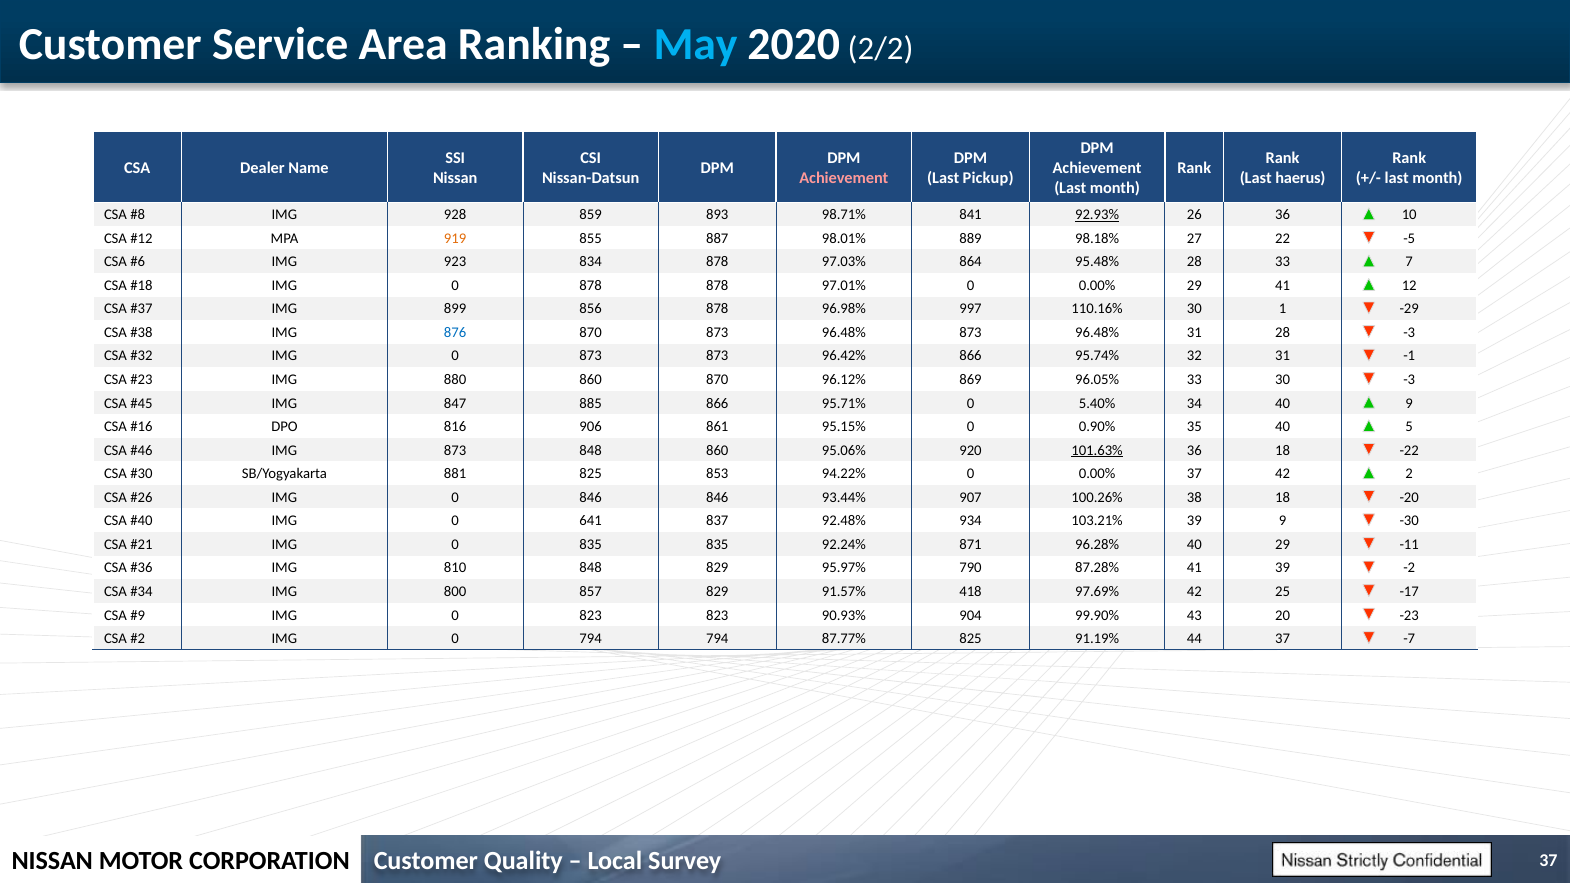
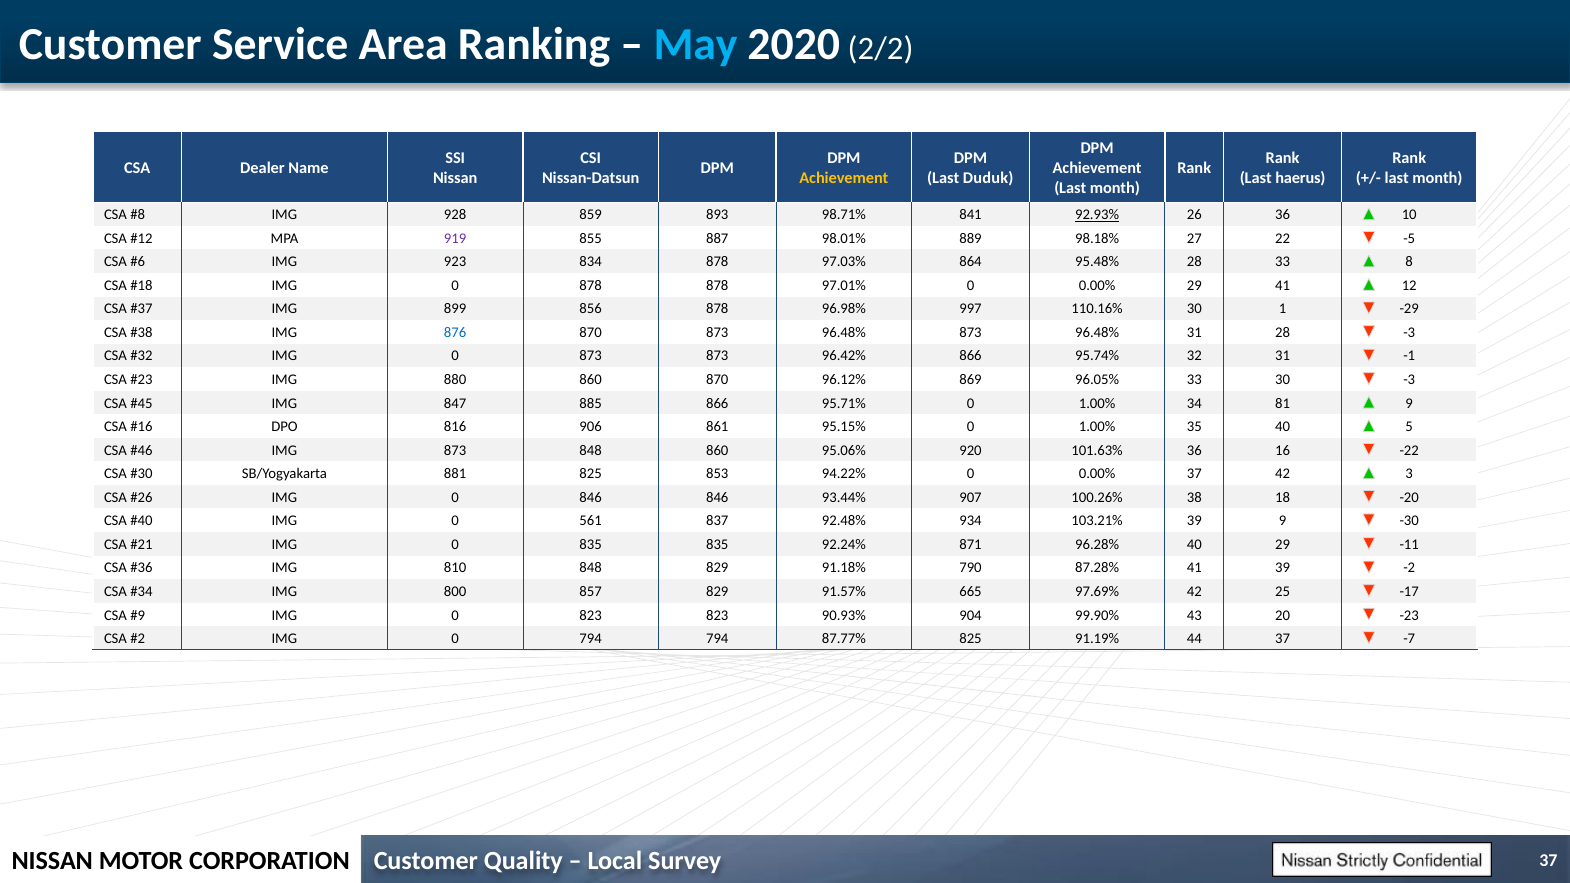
Achievement colour: pink -> yellow (844, 178)
Pickup: Pickup -> Duduk (988, 178)
919 colour: orange -> purple (455, 238)
7: 7 -> 8 (1409, 262)
95.71% 0 5.40%: 5.40% -> 1.00% (1097, 403)
34 40: 40 -> 81 (1283, 403)
95.15% 0 0.90%: 0.90% -> 1.00% (1097, 427)
101.63% underline: present -> none (1097, 450)
36 18: 18 -> 16 (1283, 450)
2: 2 -> 3 (1409, 474)
641: 641 -> 561 (591, 521)
95.97%: 95.97% -> 91.18% (844, 568)
418: 418 -> 665 (970, 592)
